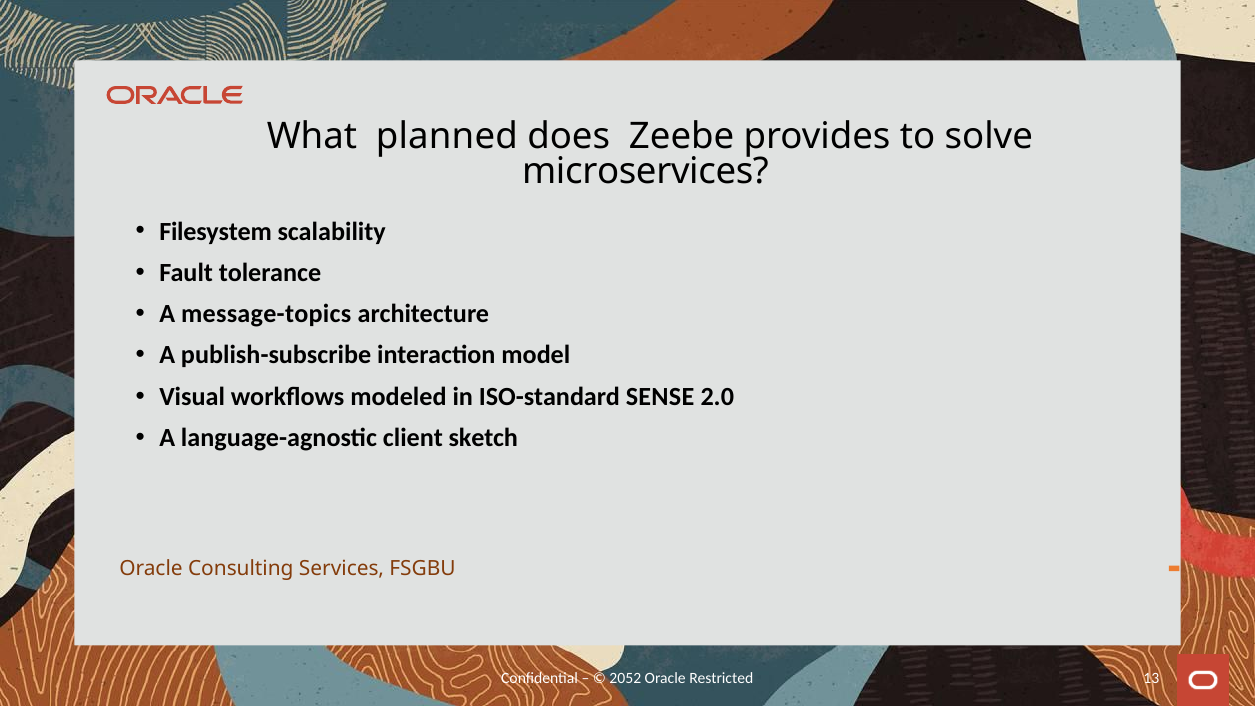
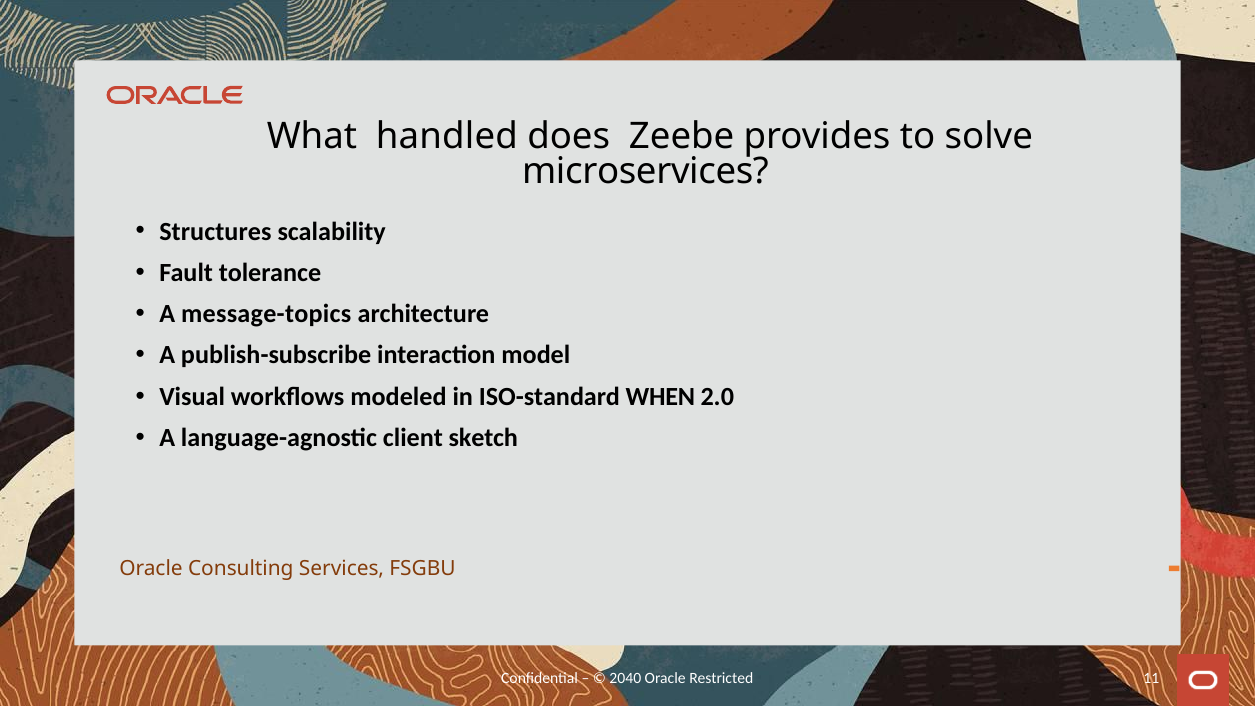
planned: planned -> handled (447, 136)
Filesystem: Filesystem -> Structures (215, 231)
SENSE: SENSE -> WHEN (660, 397)
2052: 2052 -> 2040 (625, 678)
13: 13 -> 11 (1151, 678)
